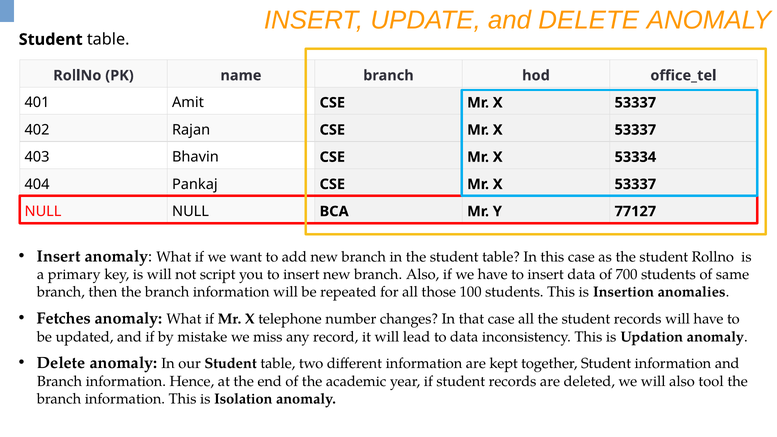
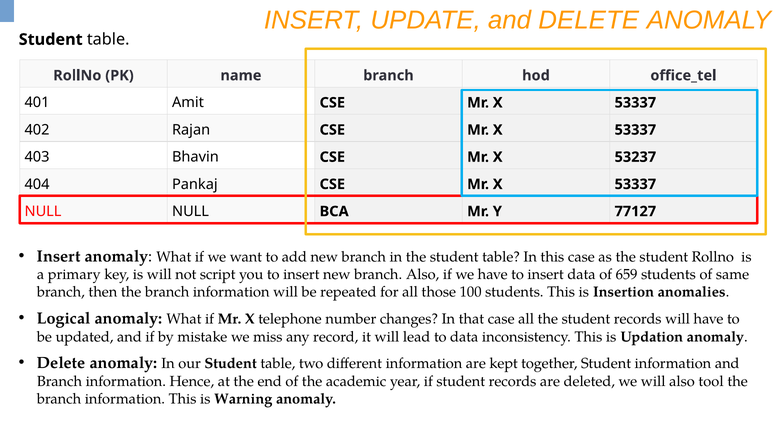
53334: 53334 -> 53237 (635, 157)
700: 700 -> 659 (627, 275)
Fetches: Fetches -> Logical (64, 318)
Isolation: Isolation -> Warning (243, 399)
